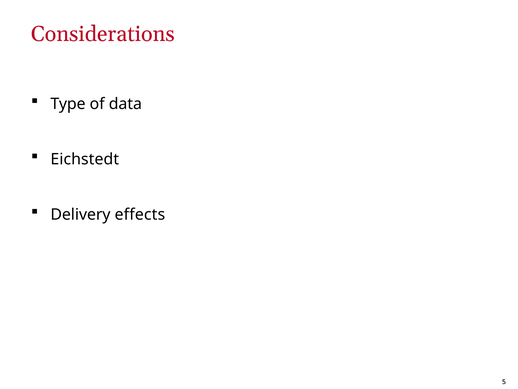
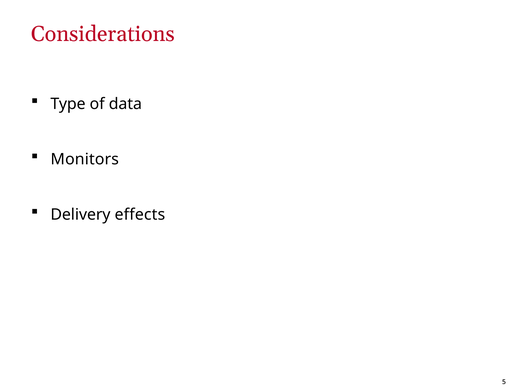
Eichstedt: Eichstedt -> Monitors (85, 159)
